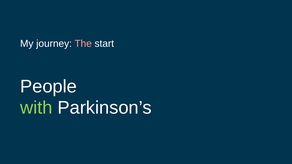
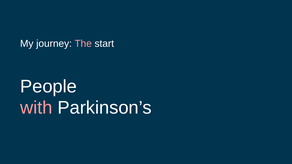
with colour: light green -> pink (36, 108)
